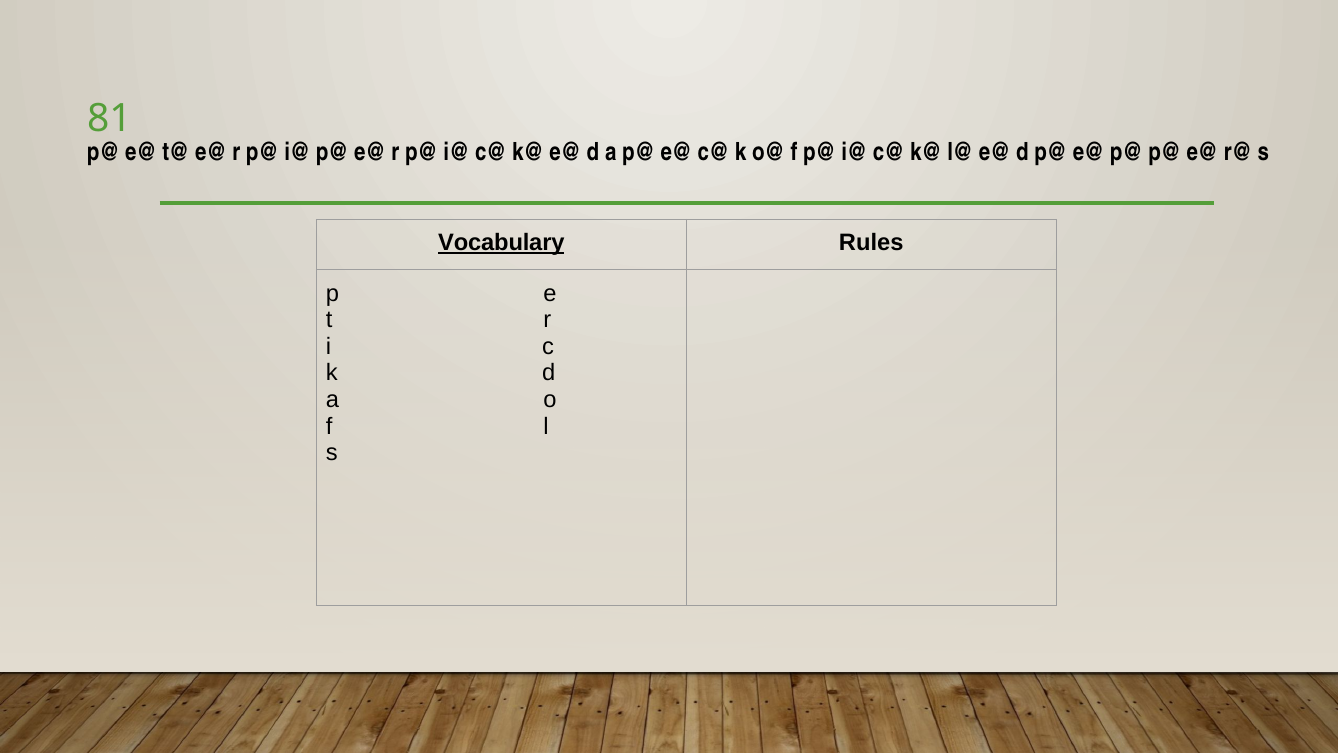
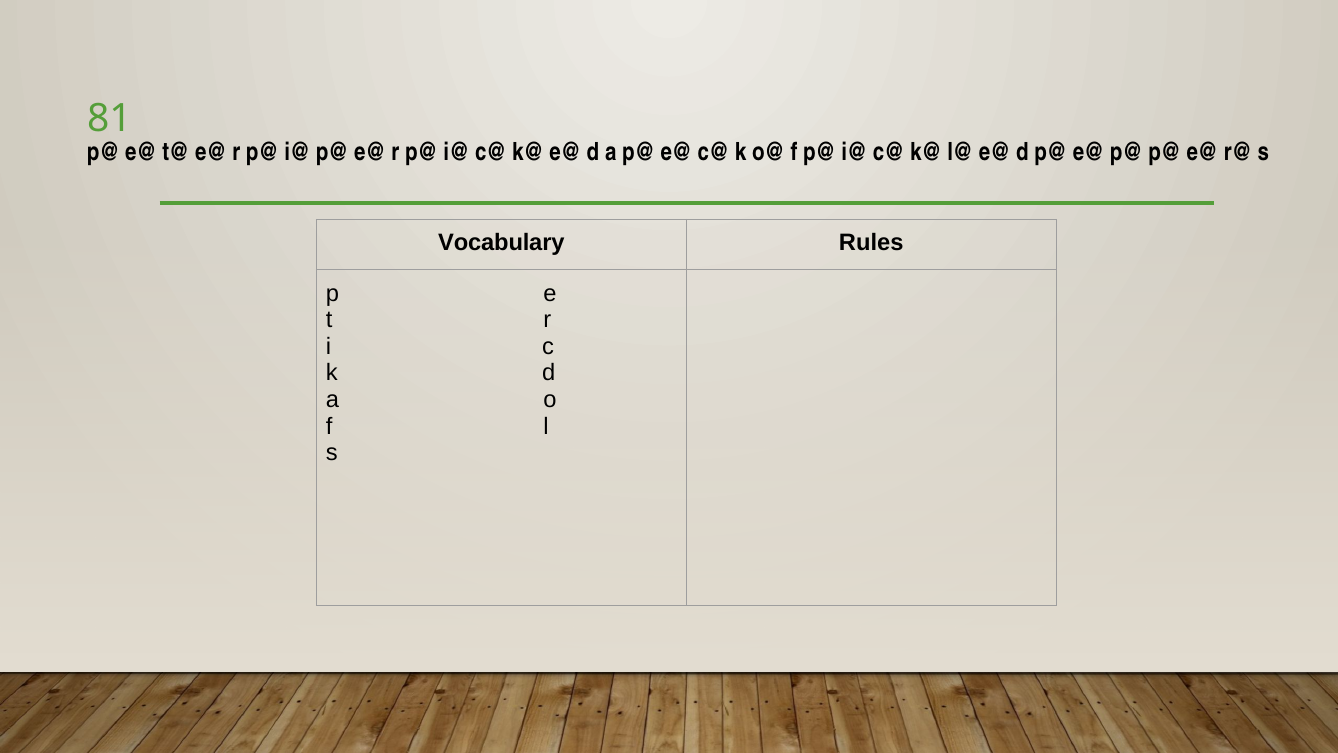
Vocabulary underline: present -> none (501, 243)
